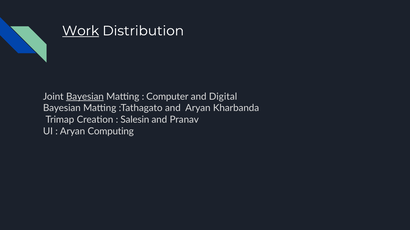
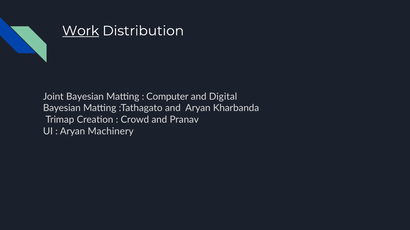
Bayesian underline: present -> none (85, 97)
Salesin: Salesin -> Crowd (135, 120)
Computing: Computing -> Machinery (111, 132)
